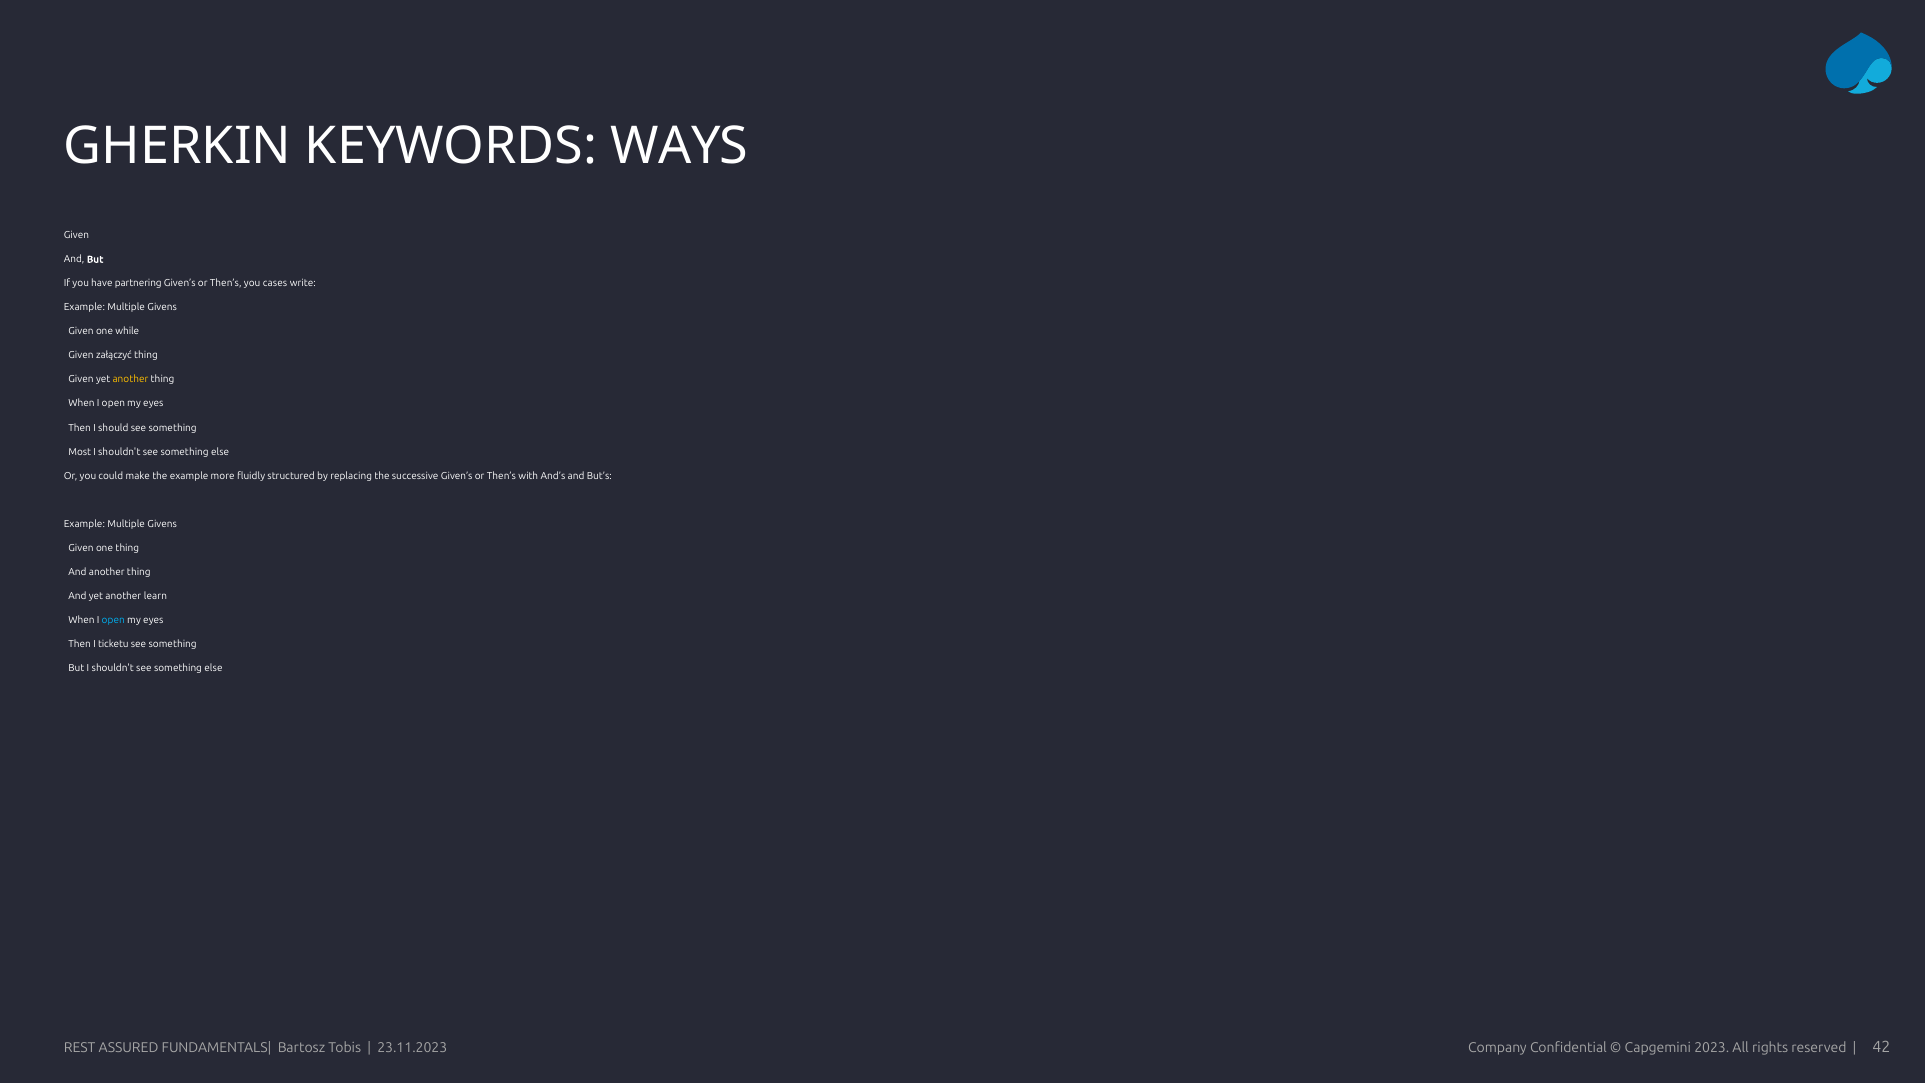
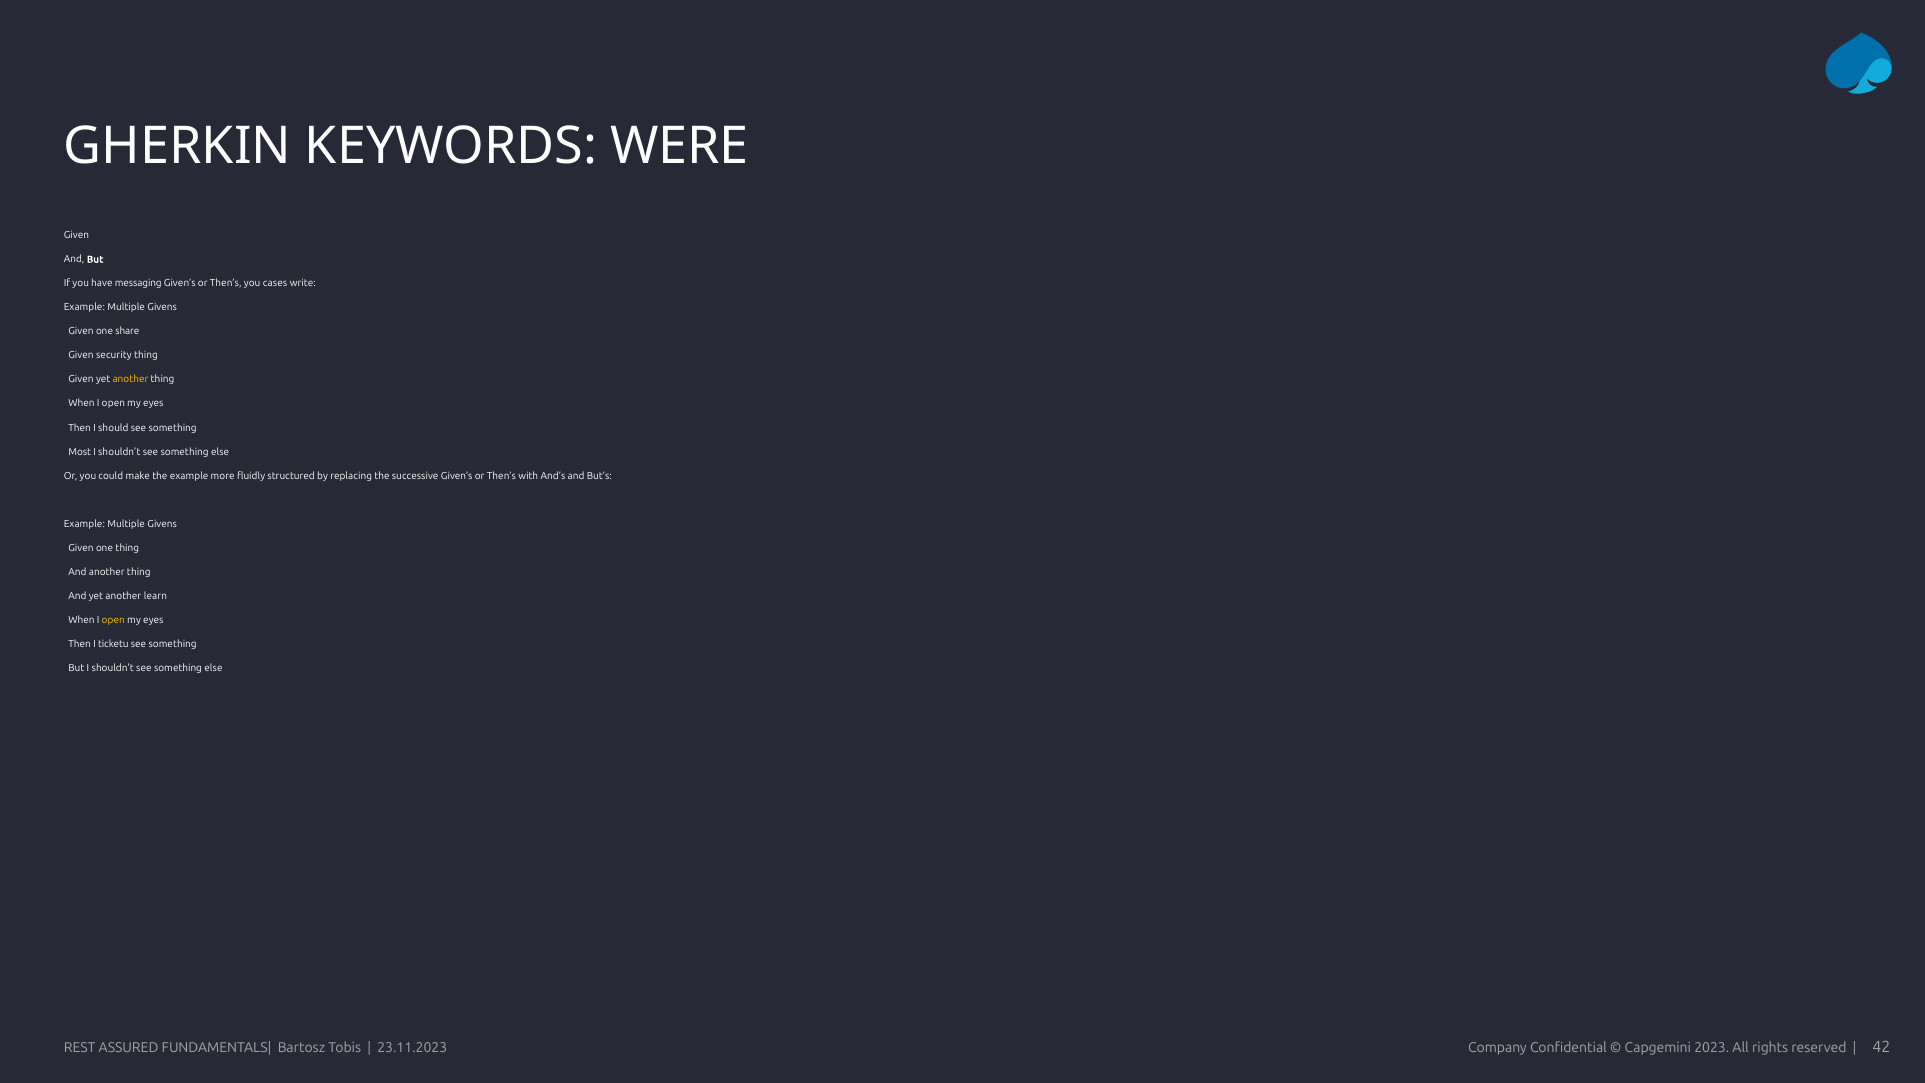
WAYS: WAYS -> WERE (679, 146)
partnering: partnering -> messaging (138, 283)
while: while -> share (127, 331)
załączyć: załączyć -> security (114, 356)
open colour: light blue -> yellow (113, 620)
